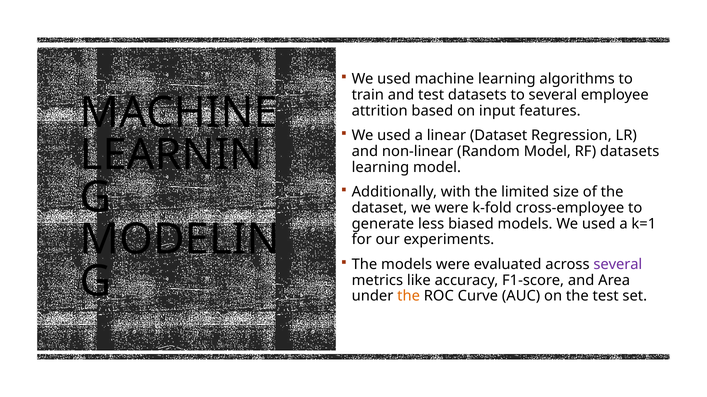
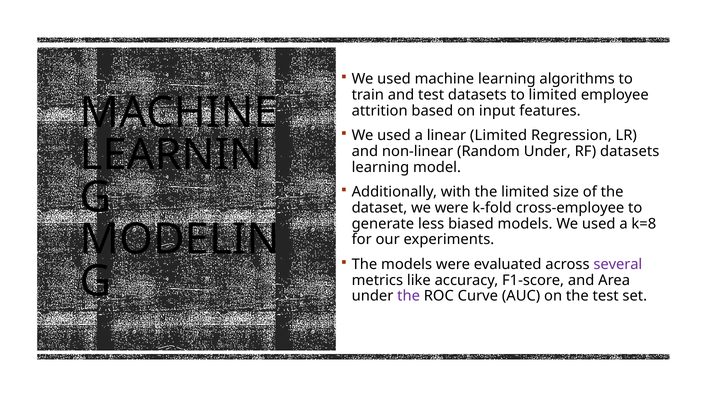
to several: several -> limited (553, 95)
linear Dataset: Dataset -> Limited (499, 136)
Random Model: Model -> Under (547, 152)
k=1: k=1 -> k=8 (644, 224)
the colour: orange -> purple (409, 297)
